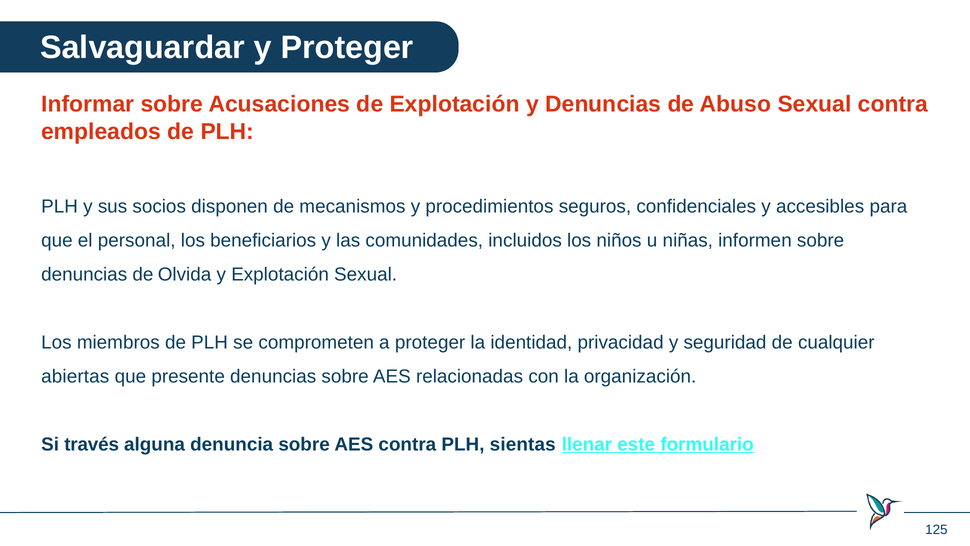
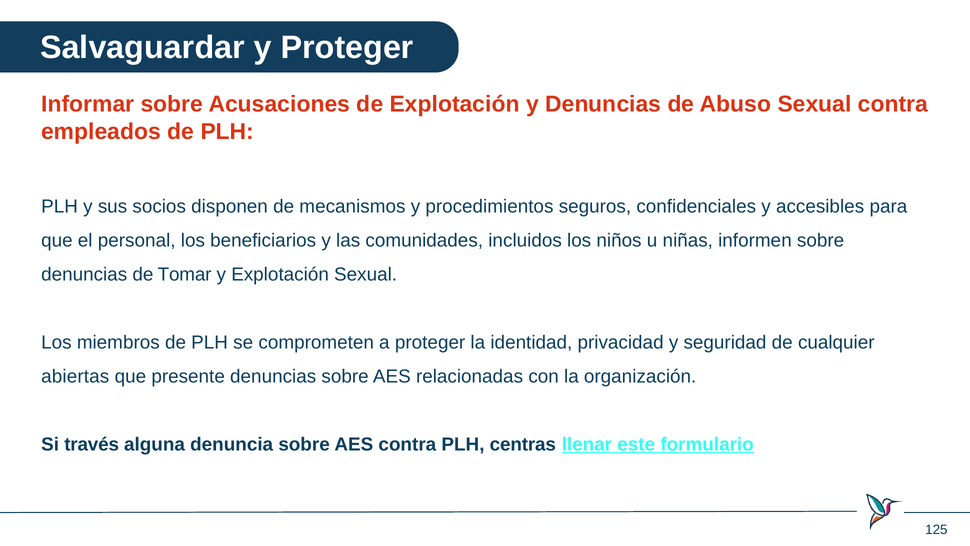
Olvida: Olvida -> Tomar (185, 274)
sientas: sientas -> centras (523, 444)
